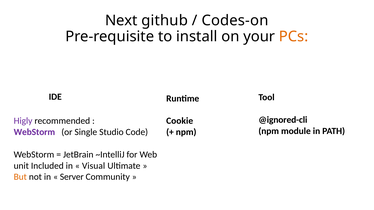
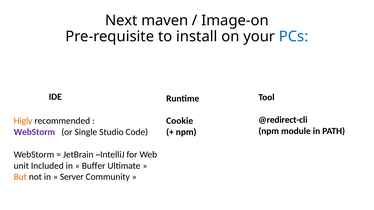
github: github -> maven (165, 20)
Codes-on: Codes-on -> Image-on (235, 20)
PCs colour: orange -> blue (294, 36)
@ignored-cli: @ignored-cli -> @redirect-cli (283, 120)
Higly colour: purple -> orange (23, 121)
Visual: Visual -> Buffer (94, 166)
